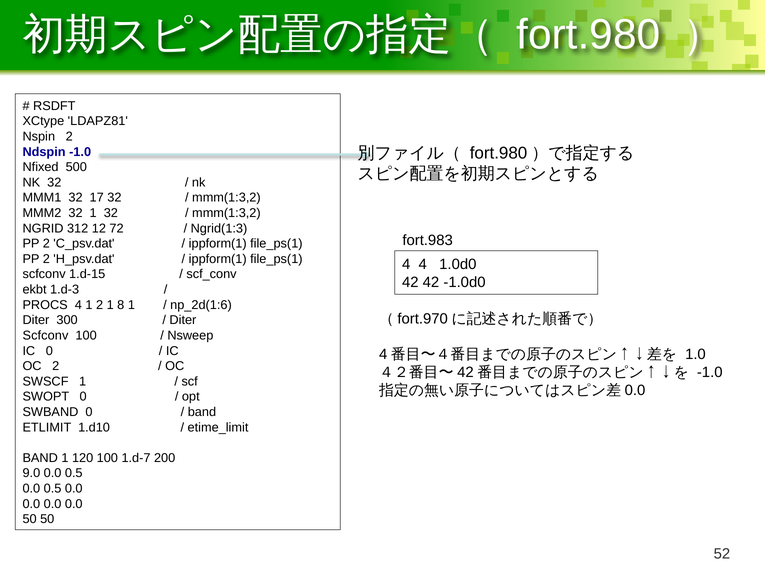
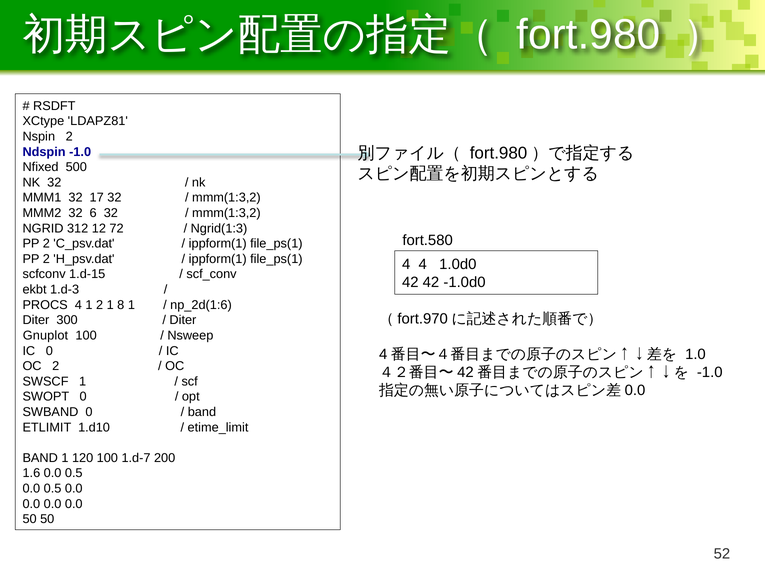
32 1: 1 -> 6 (93, 213)
fort.983: fort.983 -> fort.580 (428, 240)
Scfconv: Scfconv -> Gnuplot (45, 335)
9.0: 9.0 -> 1.6 (31, 473)
